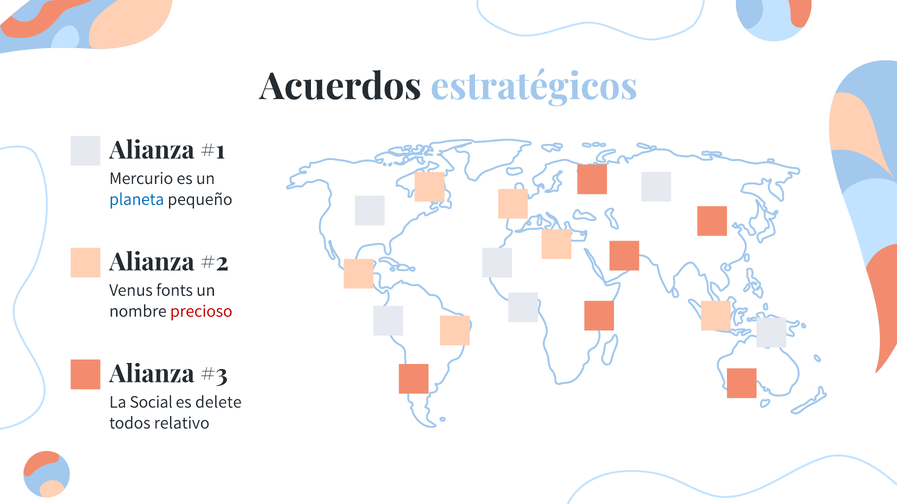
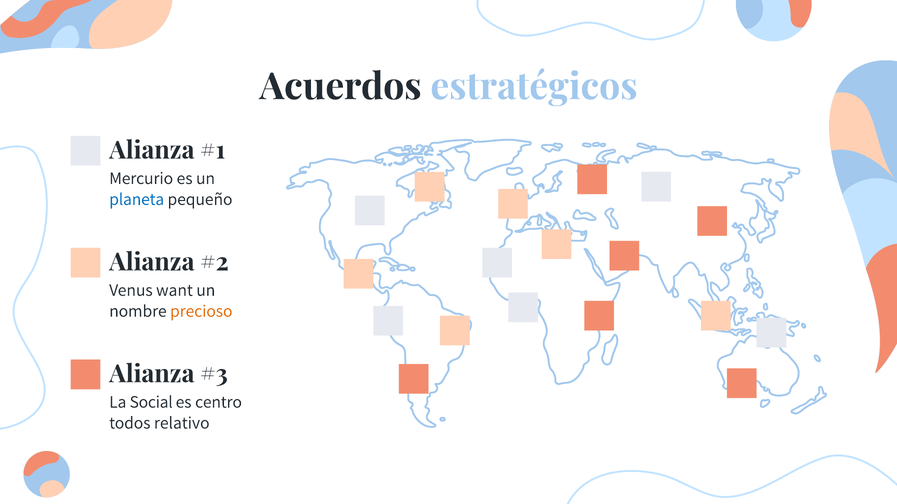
fonts: fonts -> want (174, 290)
precioso colour: red -> orange (201, 311)
delete: delete -> centro (219, 402)
